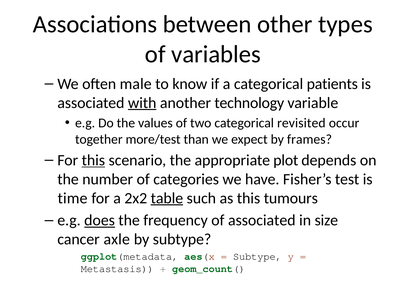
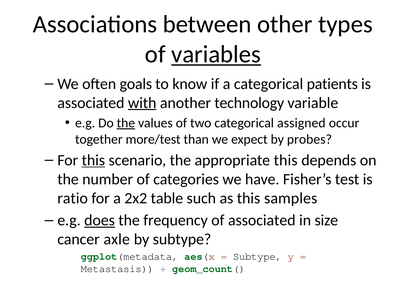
variables underline: none -> present (216, 54)
male: male -> goals (136, 84)
the underline: none -> present (126, 123)
revisited: revisited -> assigned (301, 123)
frames: frames -> probes (309, 139)
appropriate plot: plot -> this (286, 160)
time: time -> ratio (73, 198)
table underline: present -> none (167, 198)
tumours: tumours -> samples (291, 198)
